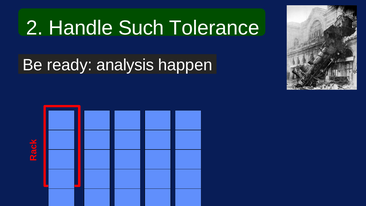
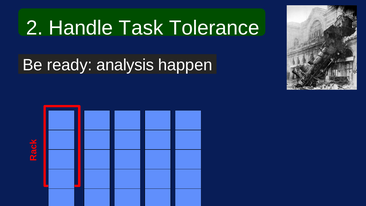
Such: Such -> Task (141, 28)
